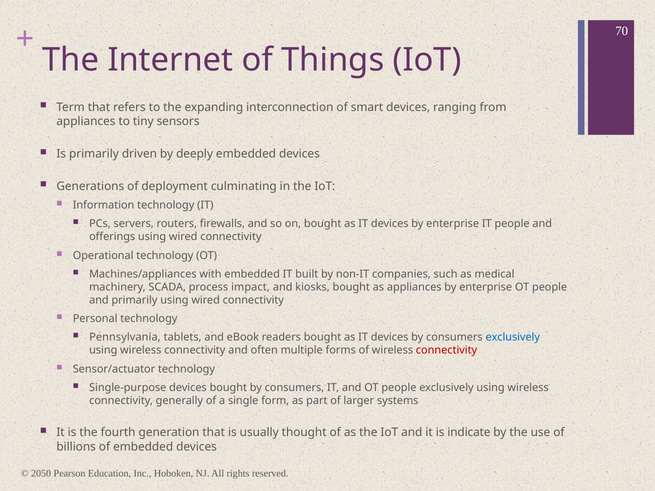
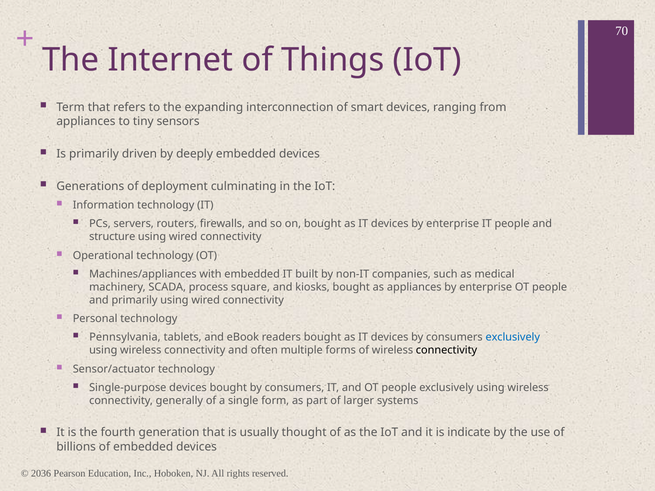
offerings: offerings -> structure (112, 237)
impact: impact -> square (250, 287)
connectivity colour: red -> black (447, 351)
2050: 2050 -> 2036 (41, 474)
